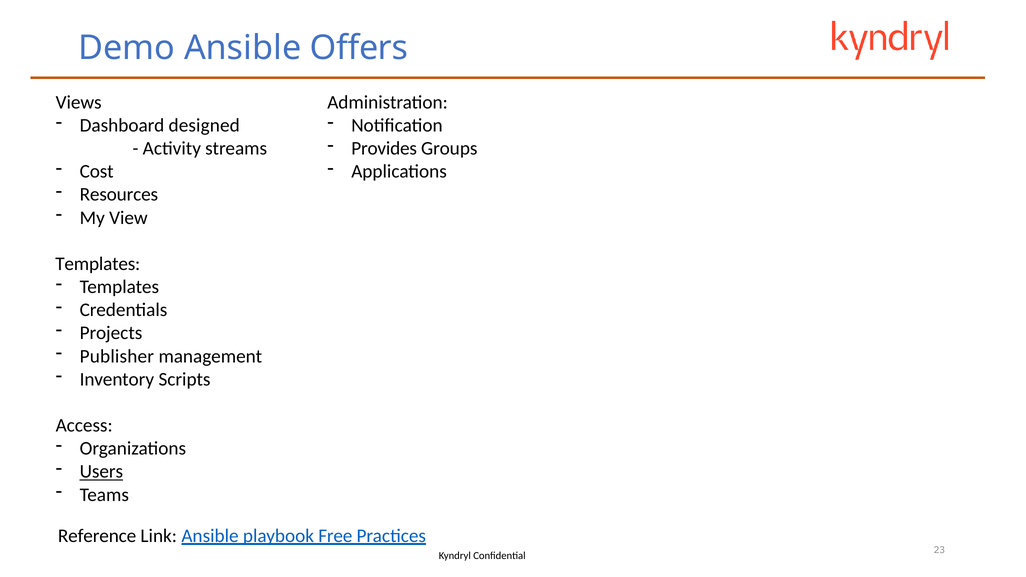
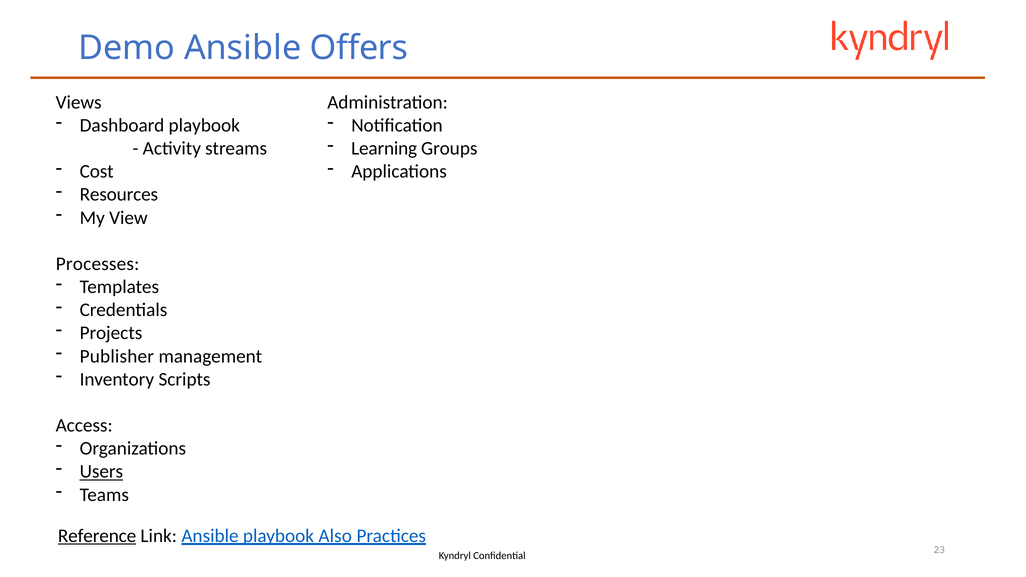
Dashboard designed: designed -> playbook (204, 125)
Provides: Provides -> Learning (384, 149)
Templates: Templates -> Processes (98, 264)
Reference underline: none -> present (97, 536)
Free: Free -> Also (335, 536)
